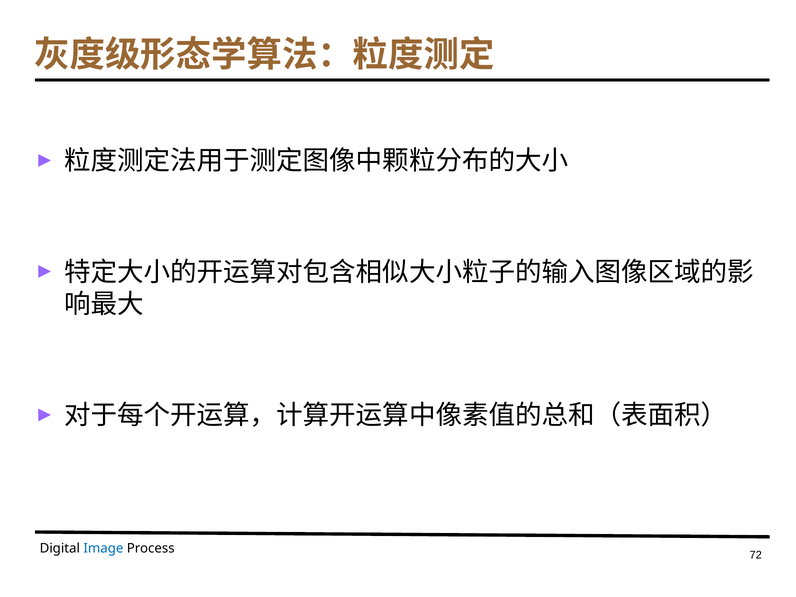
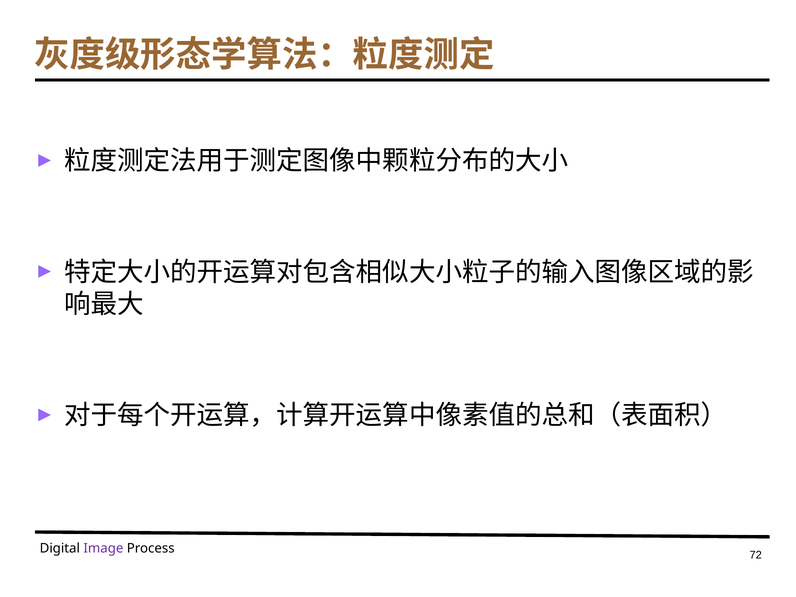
Image colour: blue -> purple (103, 549)
